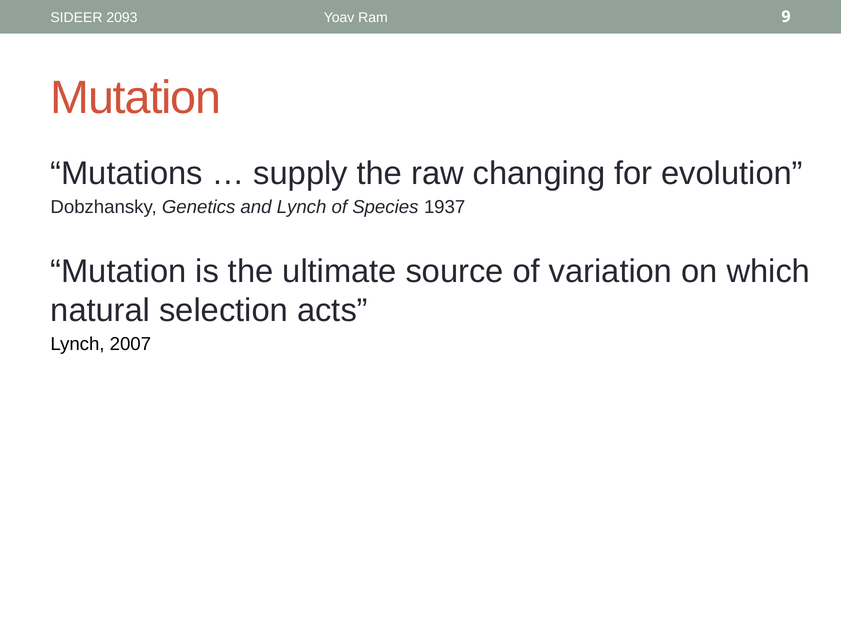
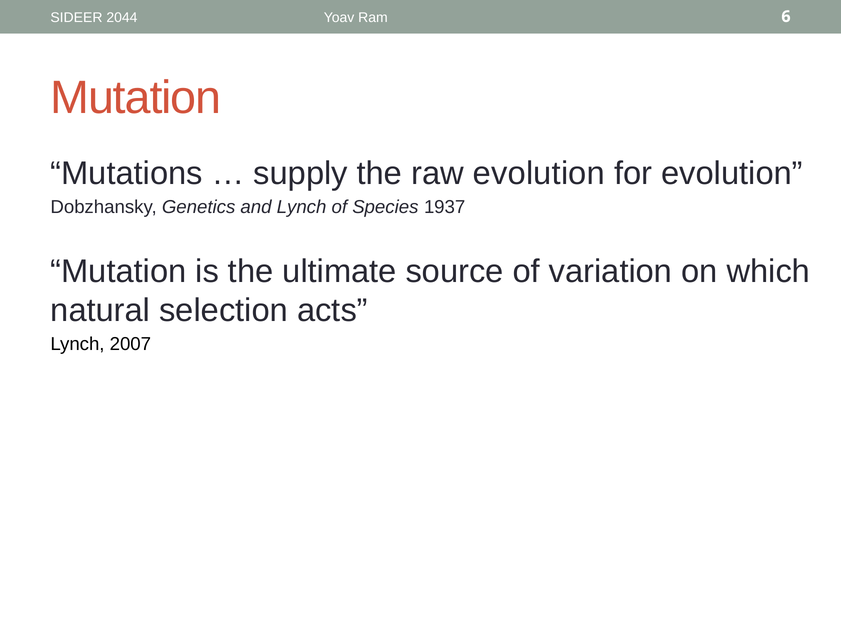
2093: 2093 -> 2044 (122, 18)
9: 9 -> 6 (786, 17)
raw changing: changing -> evolution (539, 173)
